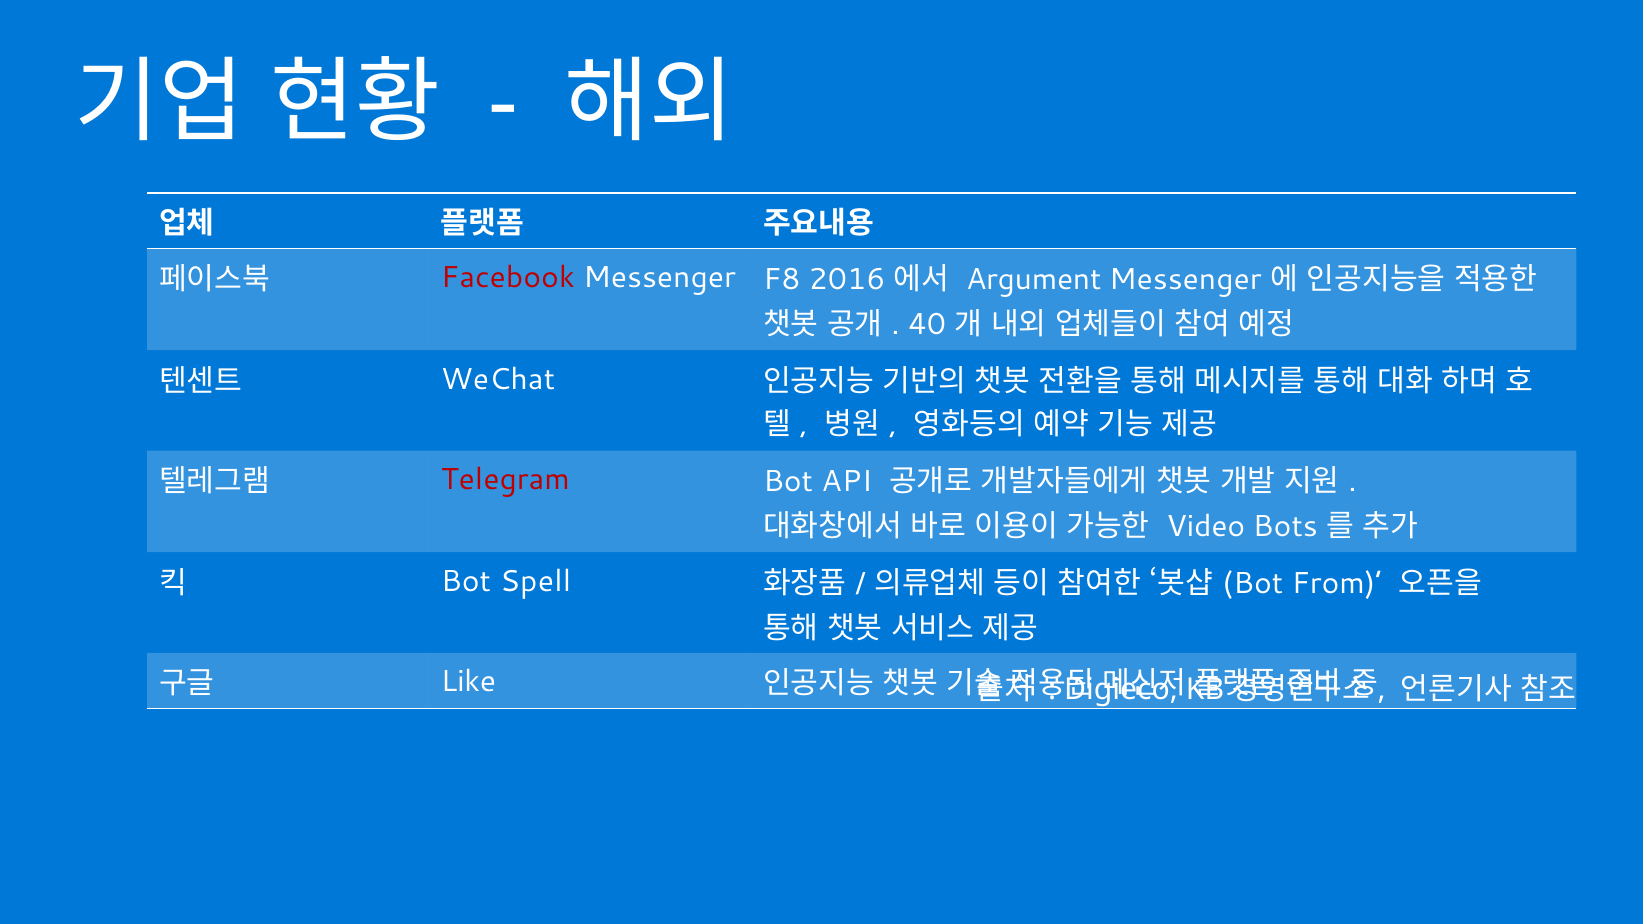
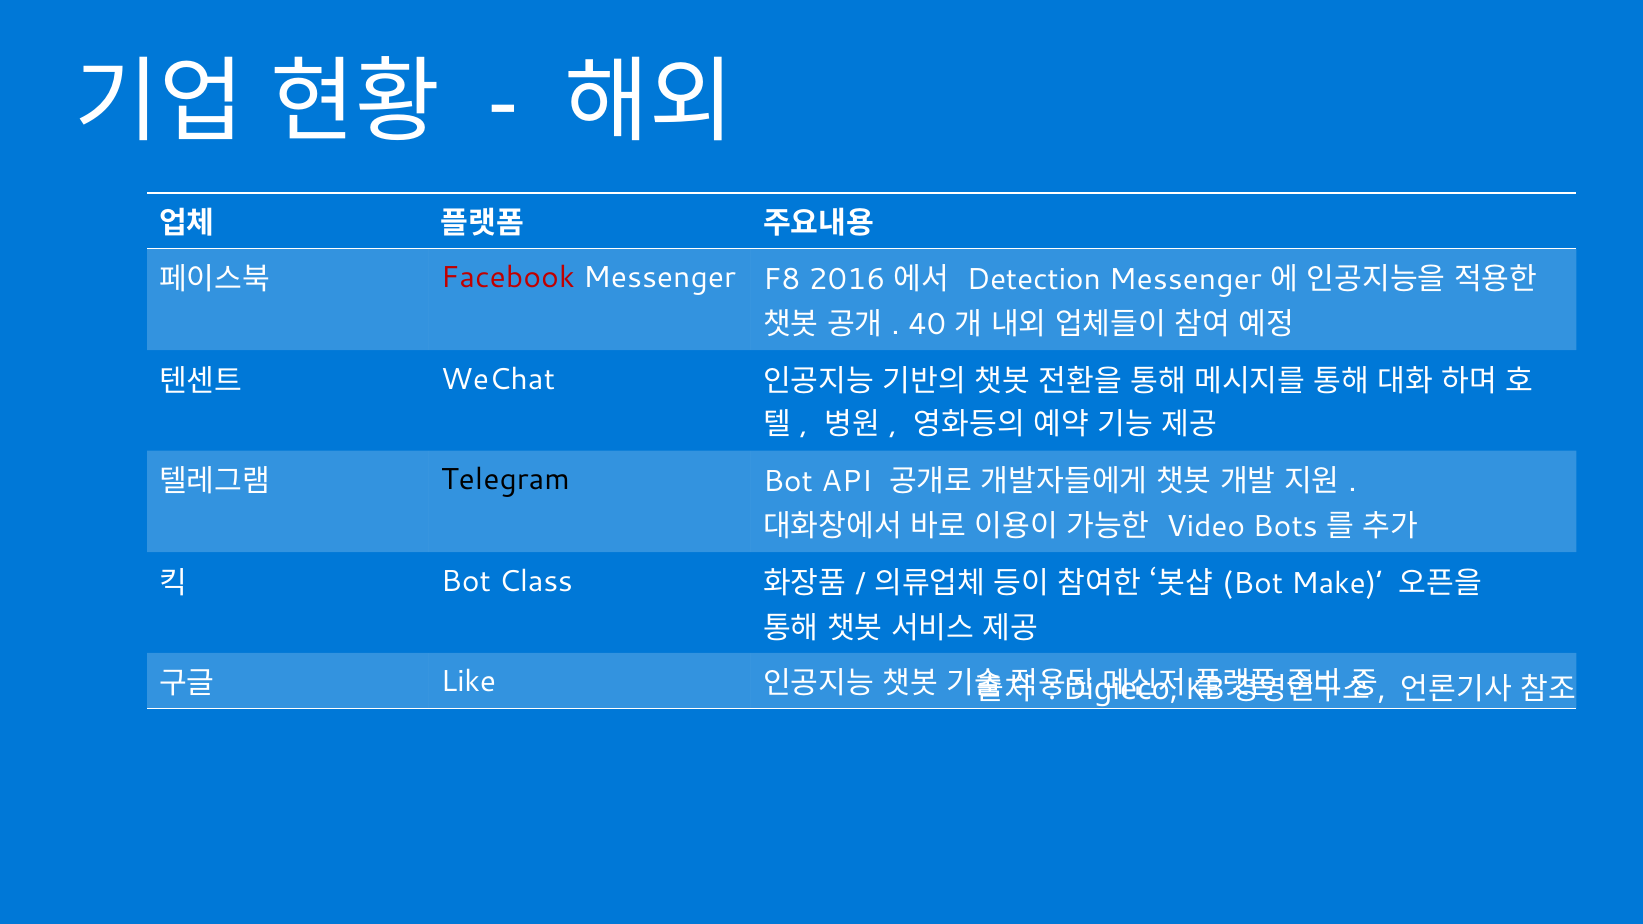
Argument: Argument -> Detection (1034, 280)
Telegram colour: red -> black (505, 480)
Spell: Spell -> Class (536, 581)
From: From -> Make (1337, 583)
